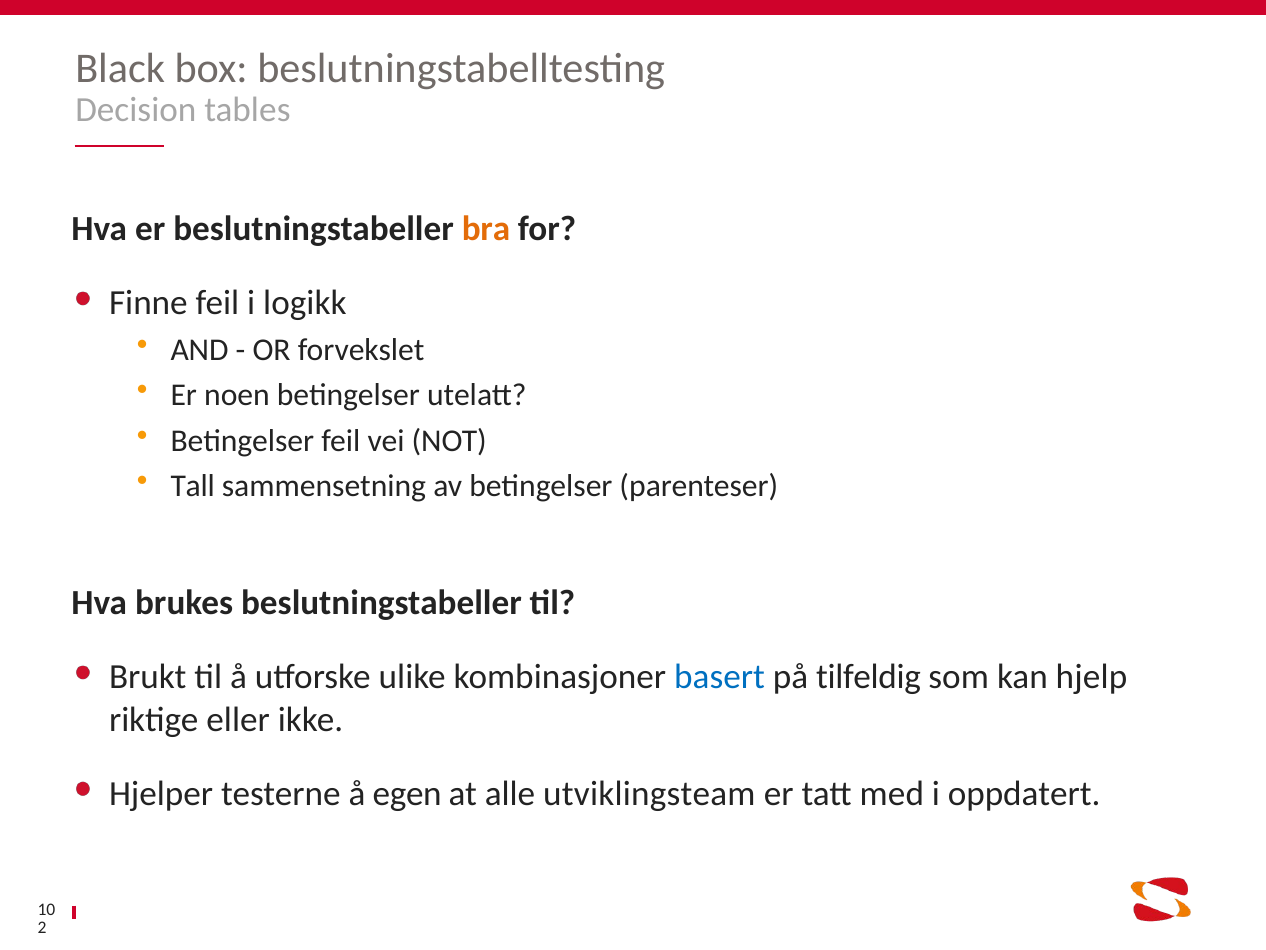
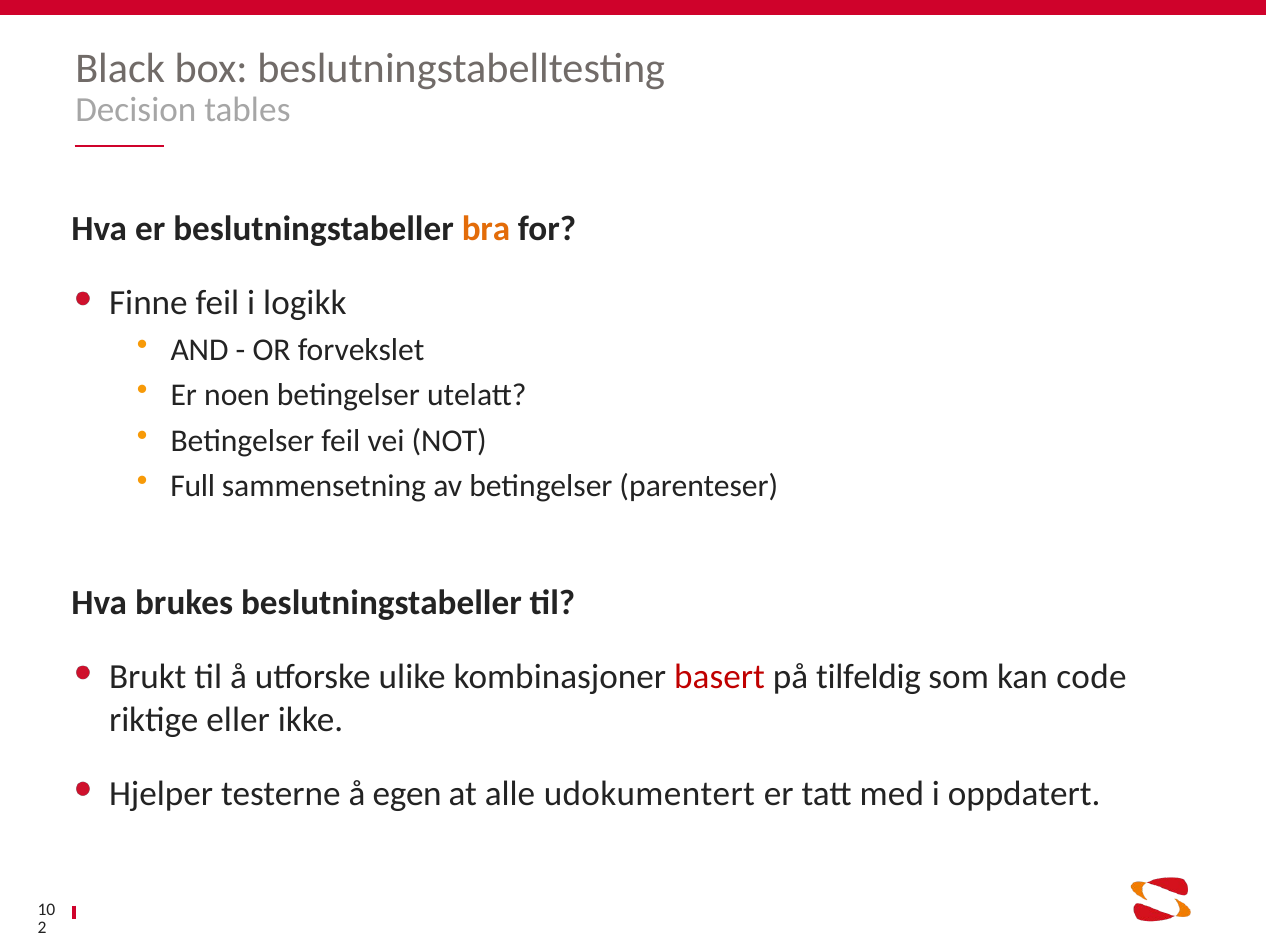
Tall: Tall -> Full (193, 486)
basert colour: blue -> red (719, 677)
hjelp: hjelp -> code (1091, 677)
utviklingsteam: utviklingsteam -> udokumentert (649, 793)
